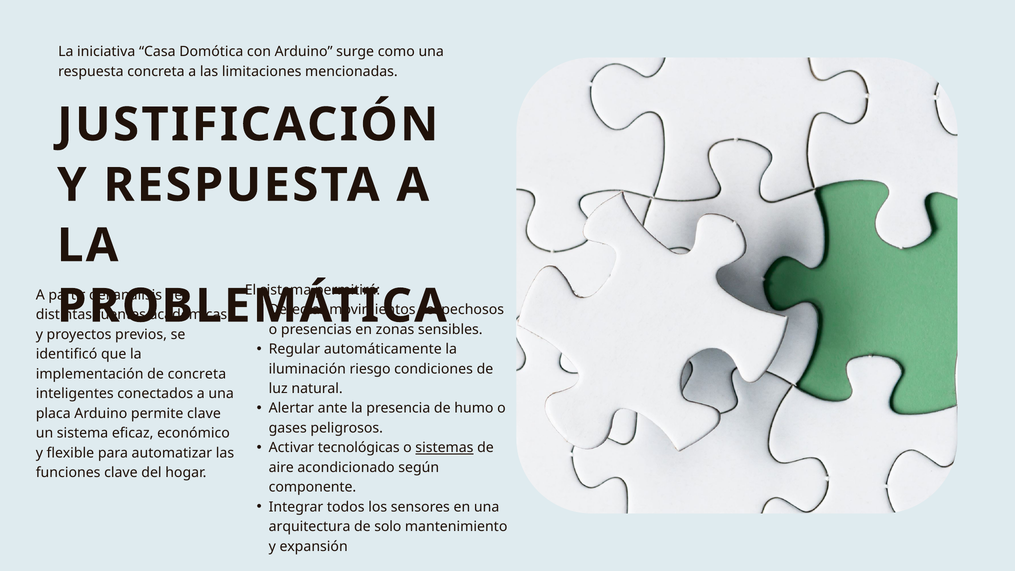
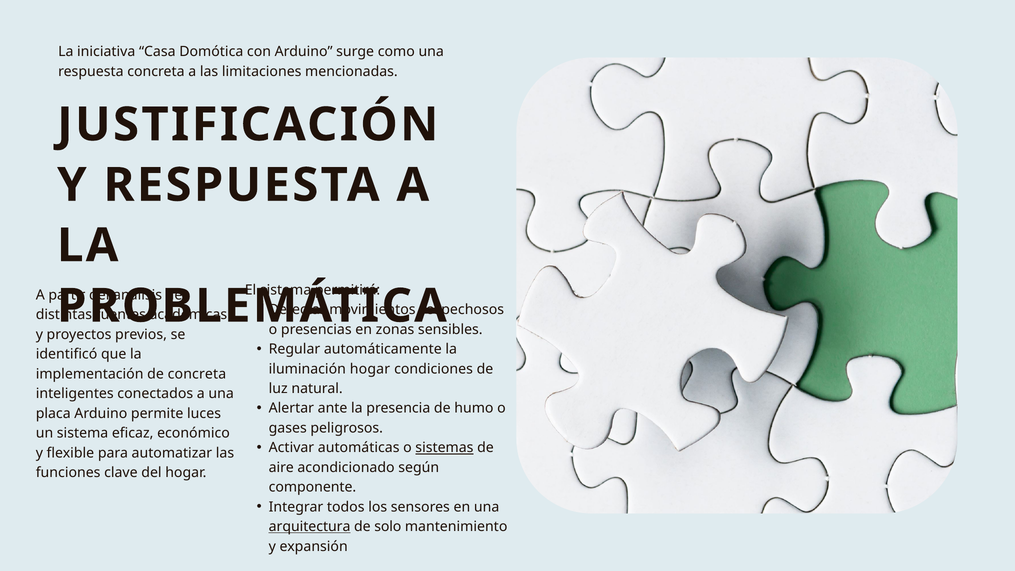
iluminación riesgo: riesgo -> hogar (370, 369)
permite clave: clave -> luces (204, 413)
tecnológicas: tecnológicas -> automáticas (359, 448)
arquitectura underline: none -> present (310, 527)
